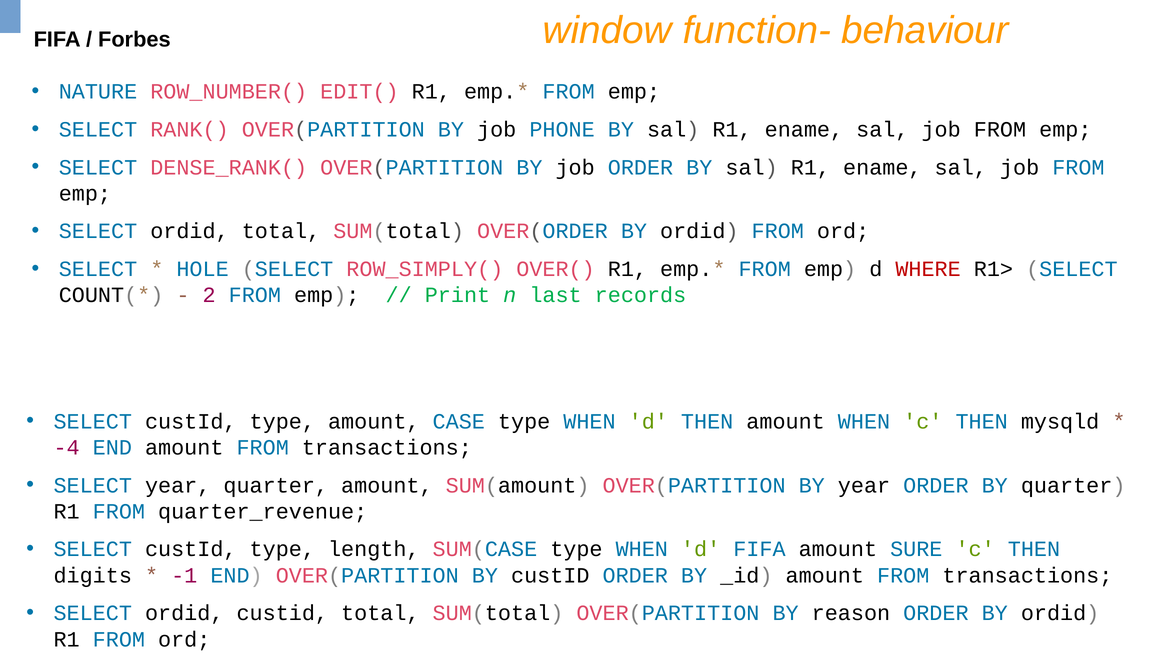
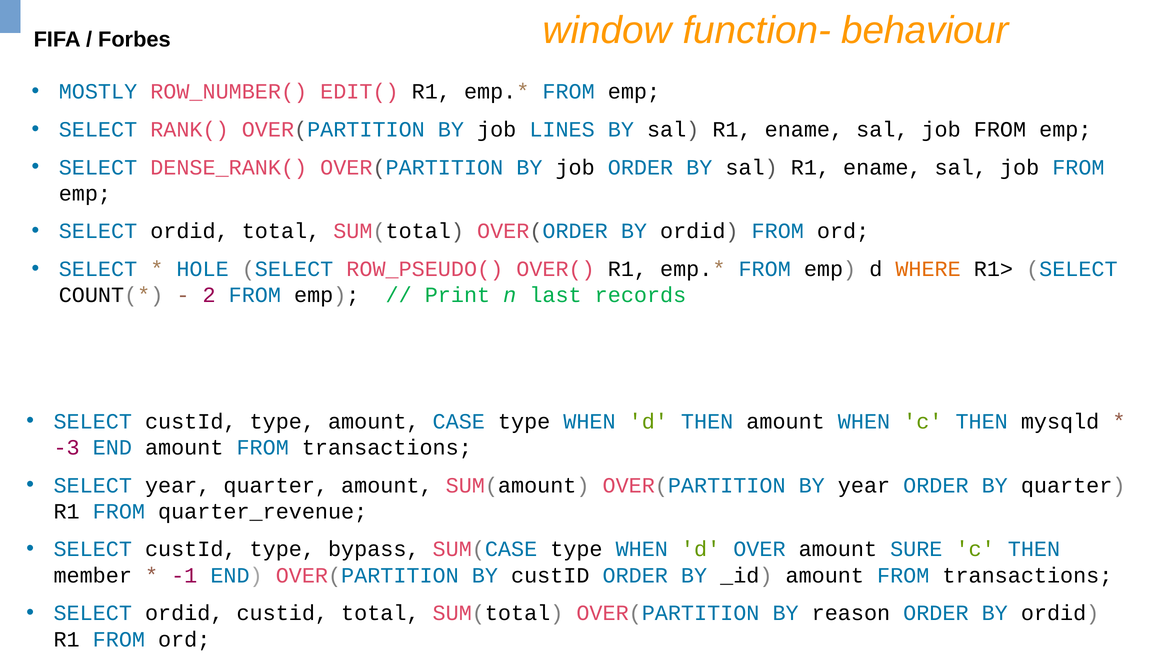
NATURE: NATURE -> MOSTLY (98, 92)
PHONE: PHONE -> LINES (562, 129)
ROW_SIMPLY(: ROW_SIMPLY( -> ROW_PSEUDO( (425, 269)
WHERE colour: red -> orange (928, 269)
-4: -4 -> -3 (67, 447)
length: length -> bypass (374, 549)
d FIFA: FIFA -> OVER (759, 549)
digits: digits -> member (93, 575)
